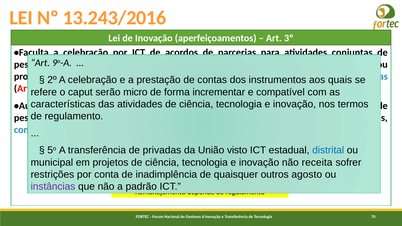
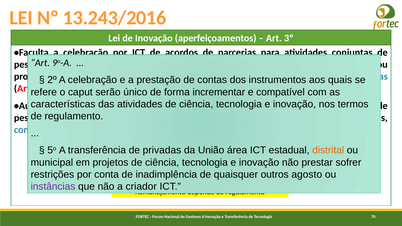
micro: micro -> único (135, 92)
visto: visto -> área (237, 150)
distrital colour: blue -> orange (328, 150)
receita: receita -> prestar (317, 162)
padrão: padrão -> criador (141, 187)
